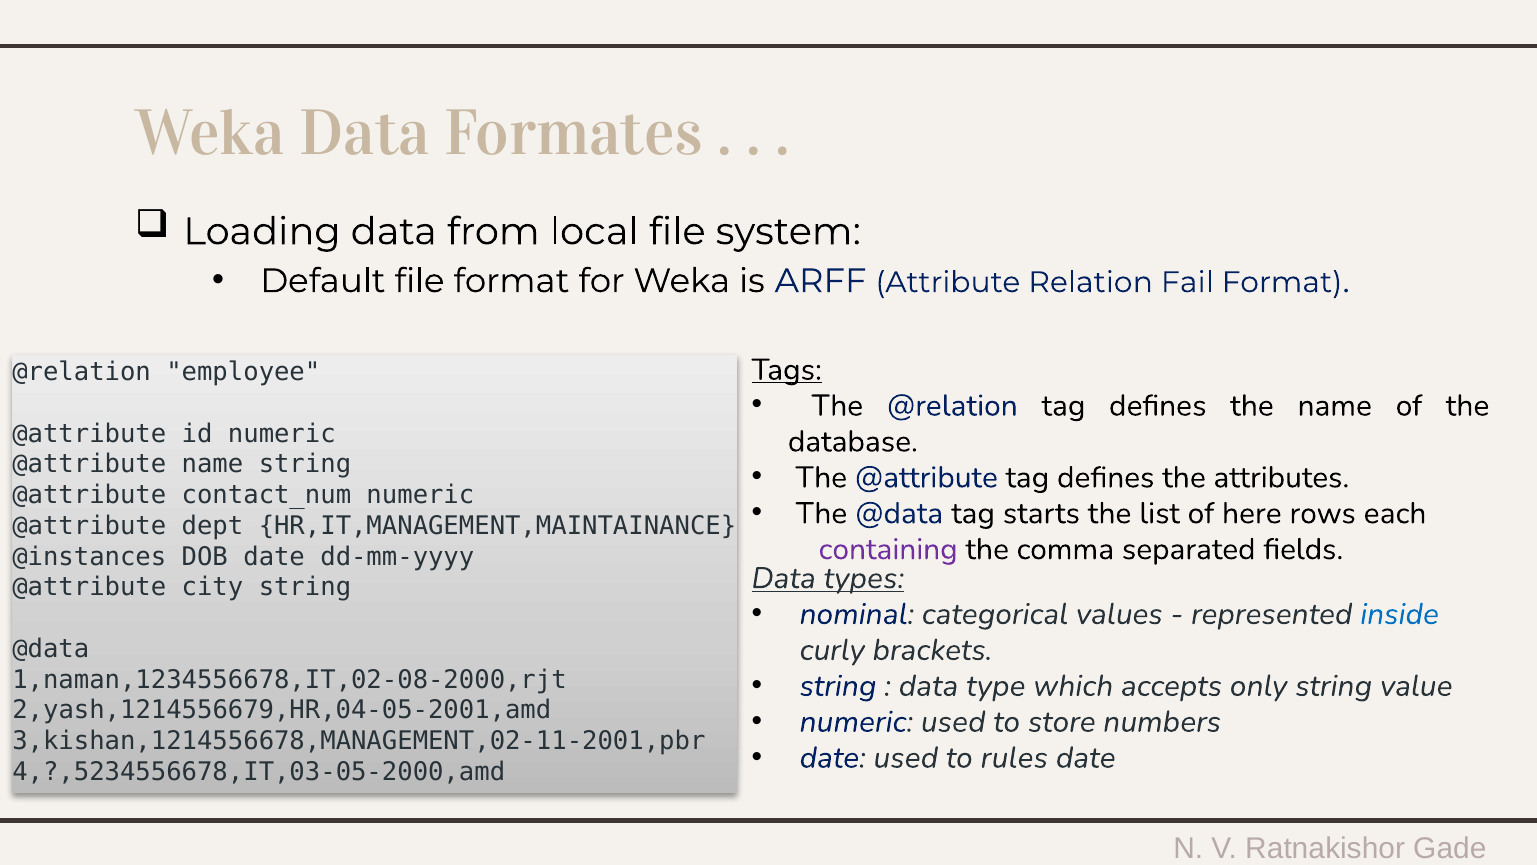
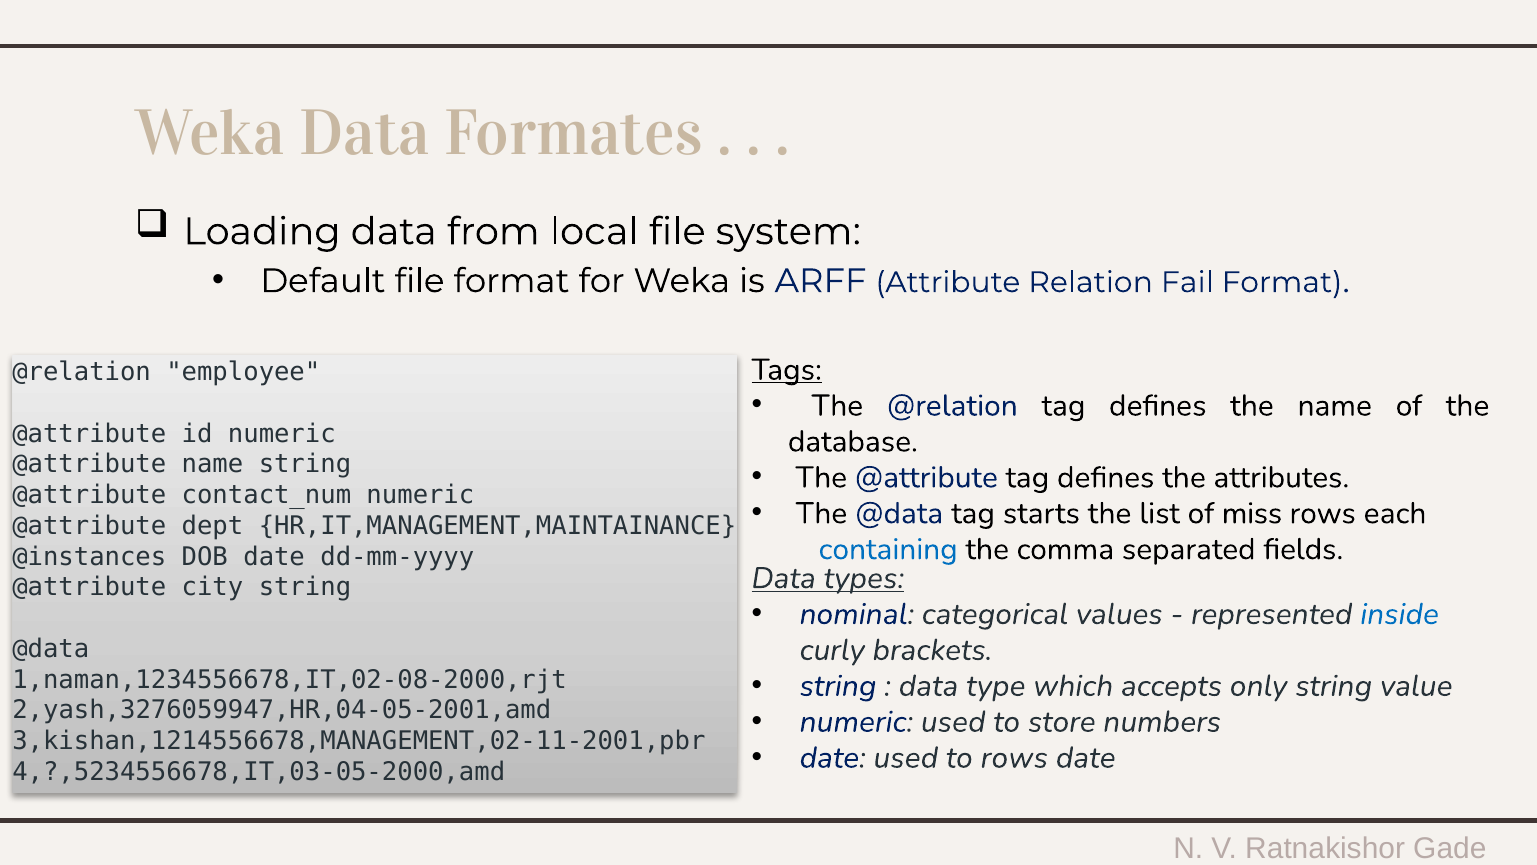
here: here -> miss (1252, 513)
containing colour: purple -> blue (888, 549)
2,yash,1214556679,HR,04-05-2001,amd: 2,yash,1214556679,HR,04-05-2001,amd -> 2,yash,3276059947,HR,04-05-2001,amd (282, 710)
to rules: rules -> rows (1014, 757)
